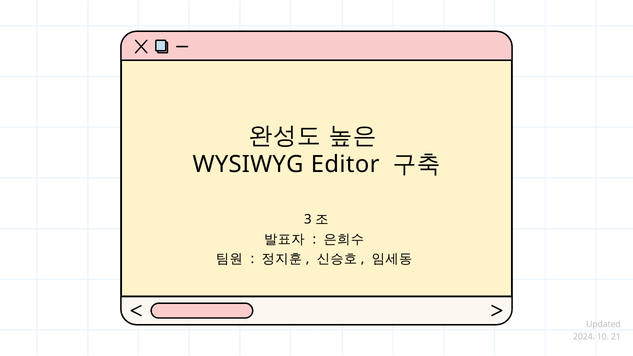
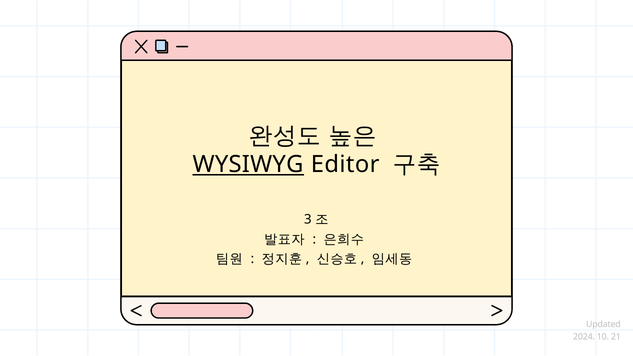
WYSIWYG underline: none -> present (248, 164)
